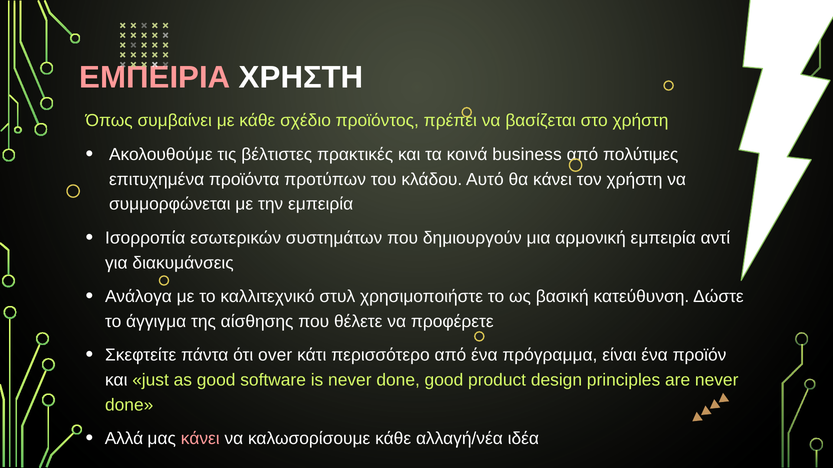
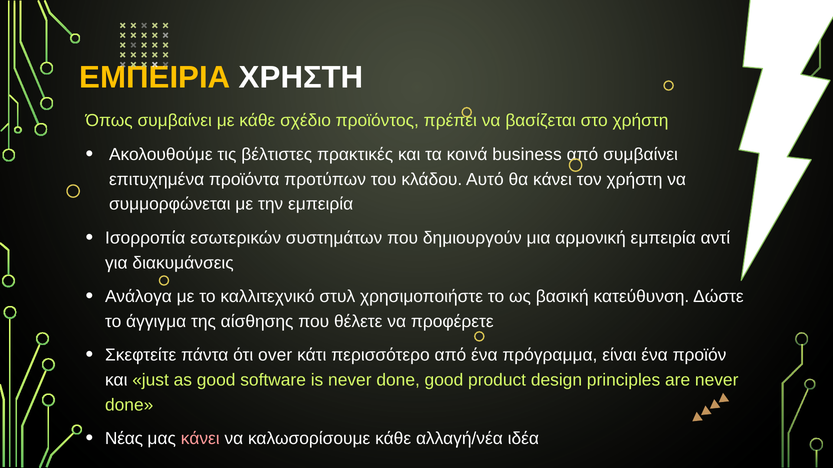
ΕΜΠΕΙΡΙΑ colour: pink -> yellow (155, 78)
από πολύτιμες: πολύτιμες -> συμβαίνει (641, 155)
Αλλά: Αλλά -> Νέας (124, 439)
